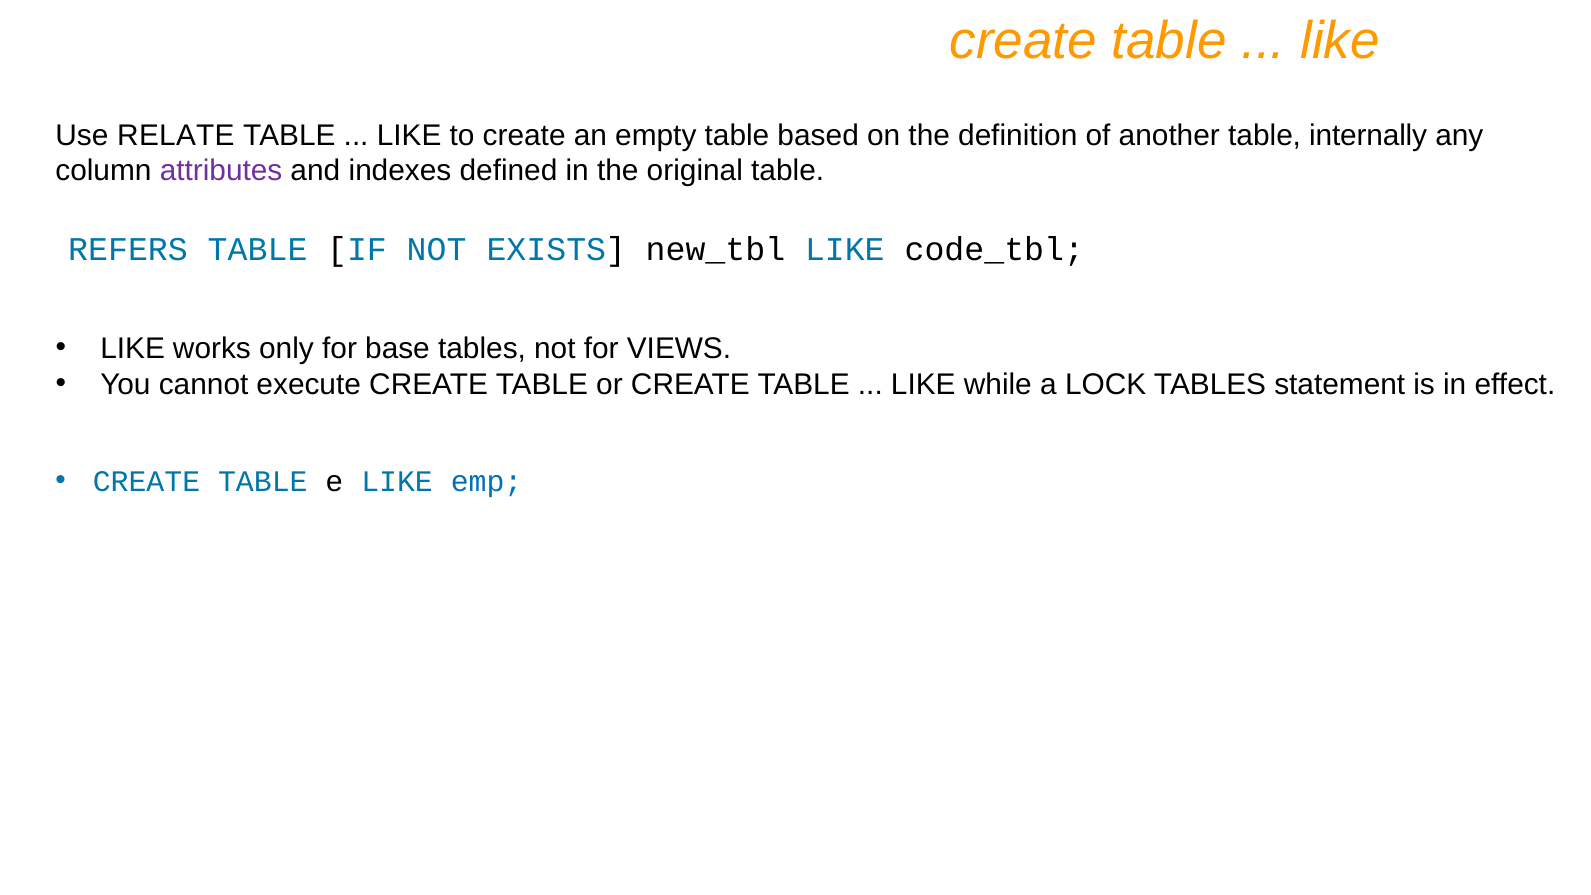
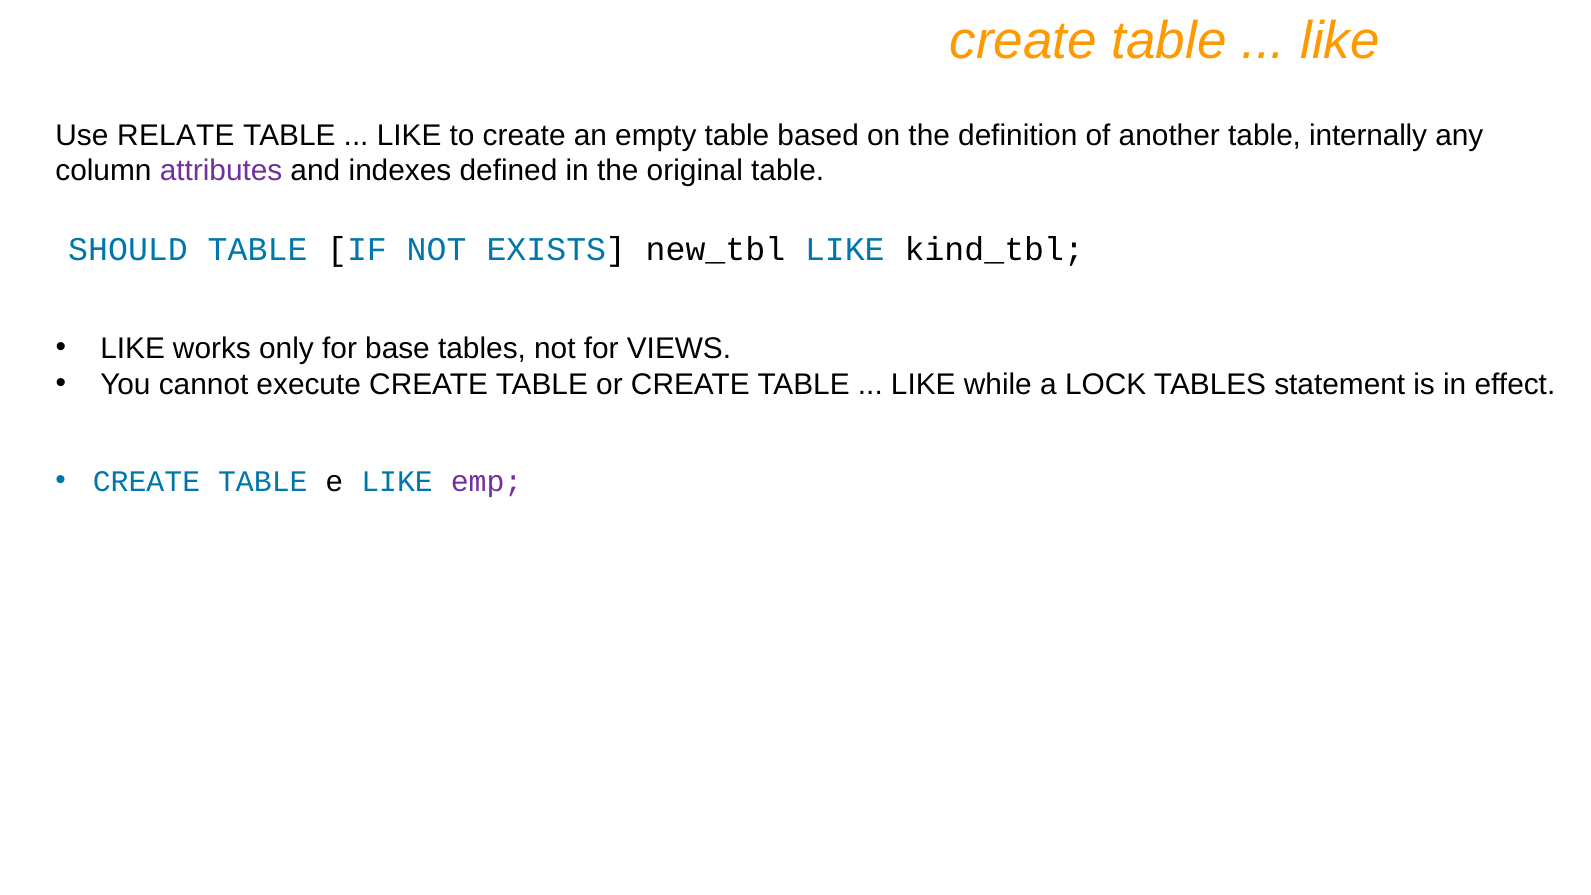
REFERS: REFERS -> SHOULD (128, 250)
code_tbl: code_tbl -> kind_tbl (994, 250)
emp colour: blue -> purple (487, 481)
